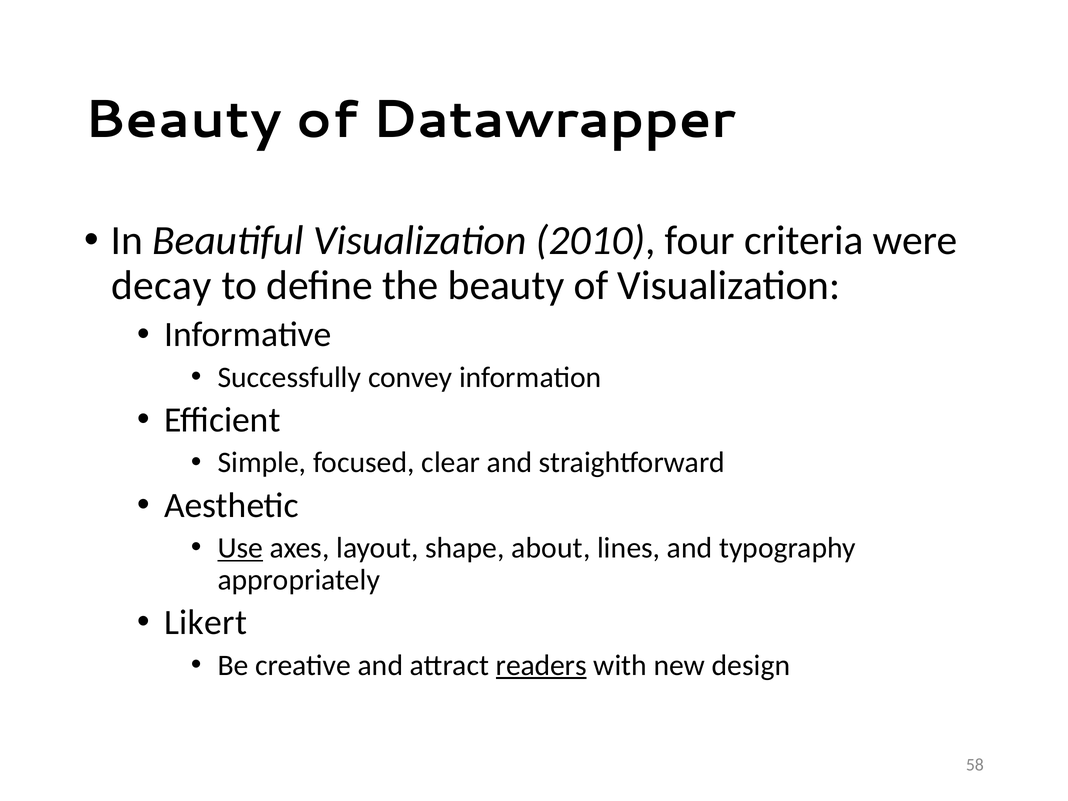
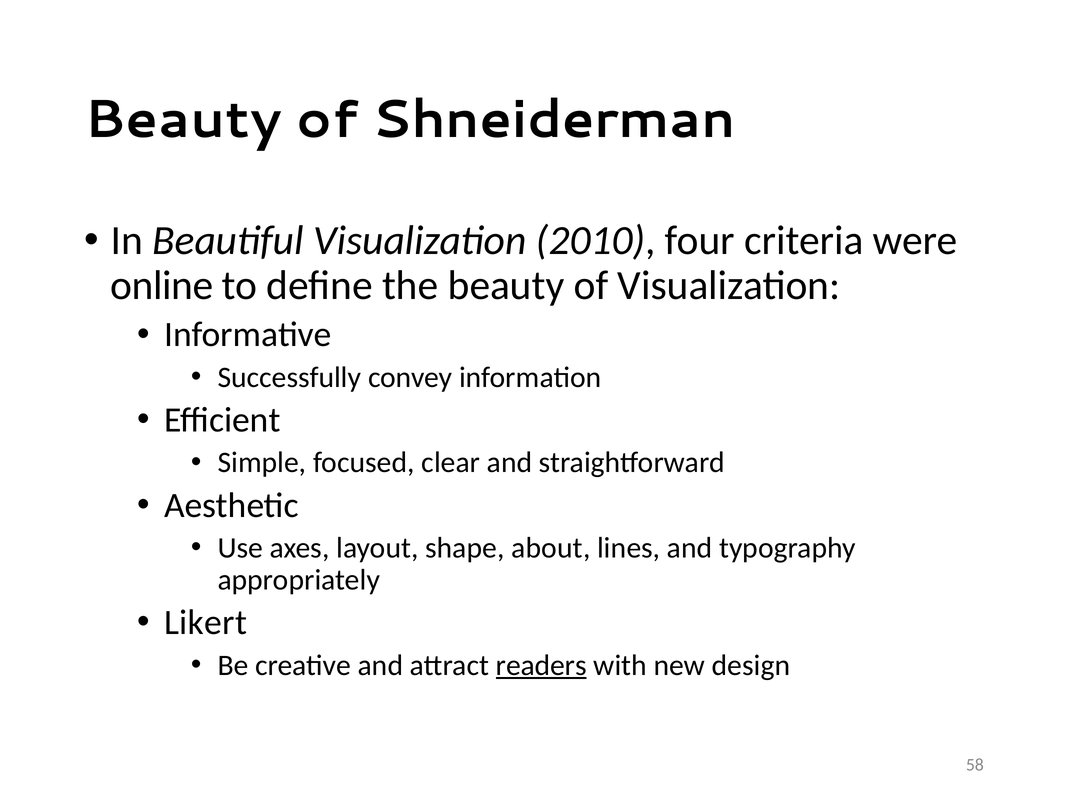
Datawrapper: Datawrapper -> Shneiderman (554, 120)
decay: decay -> online (162, 286)
Use underline: present -> none (240, 548)
